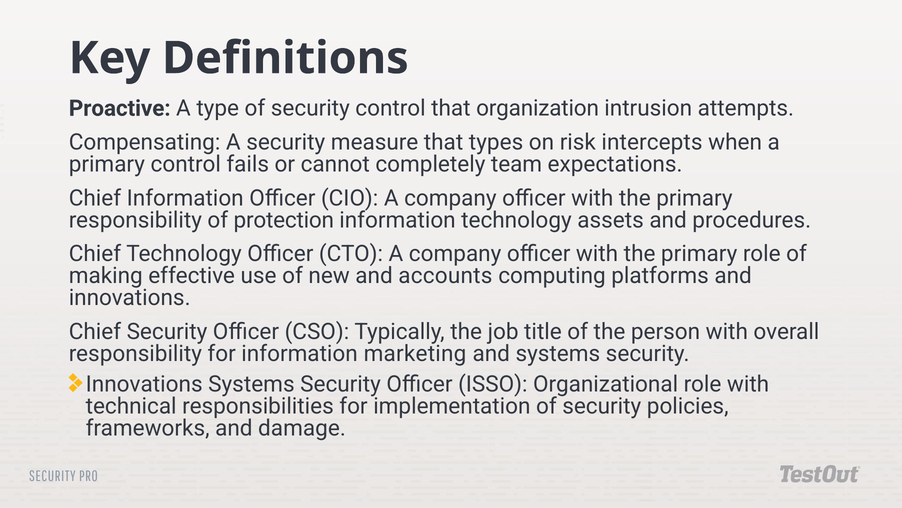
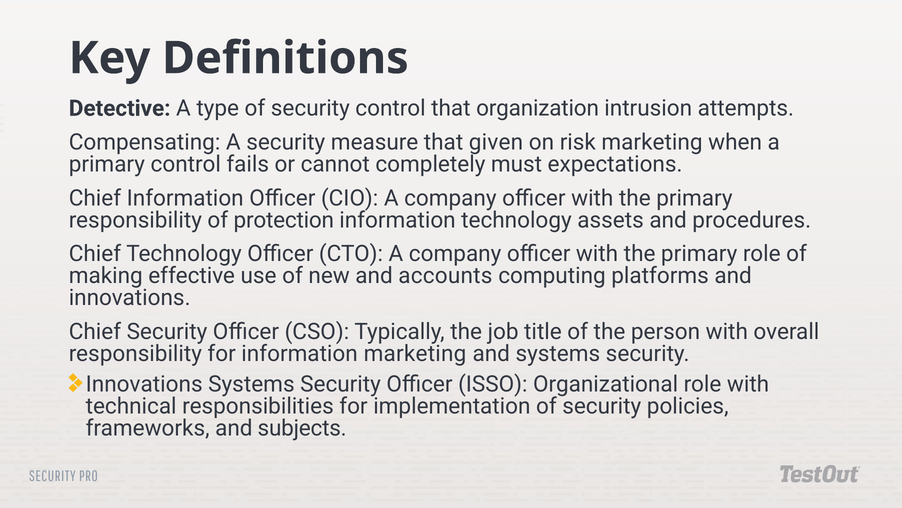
Proactive: Proactive -> Detective (120, 108)
types: types -> given (496, 142)
risk intercepts: intercepts -> marketing (652, 142)
team: team -> must (517, 164)
damage: damage -> subjects (302, 428)
